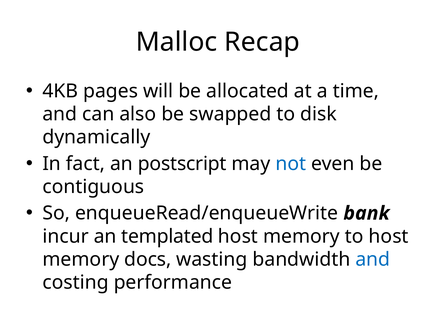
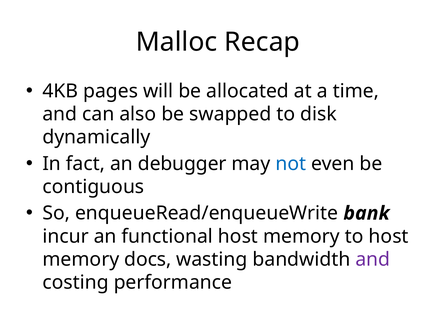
postscript: postscript -> debugger (182, 164)
templated: templated -> functional (167, 236)
and colour: blue -> purple (373, 259)
